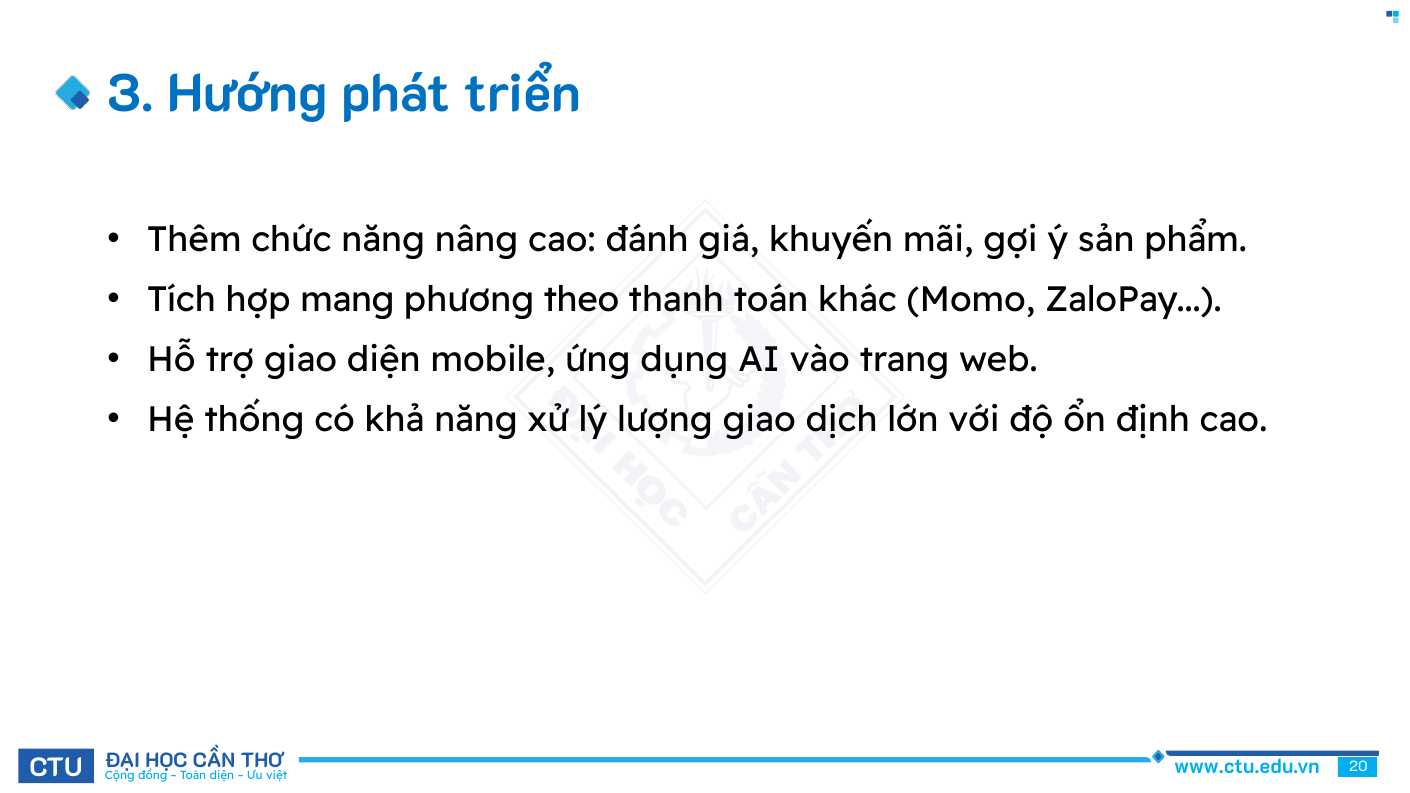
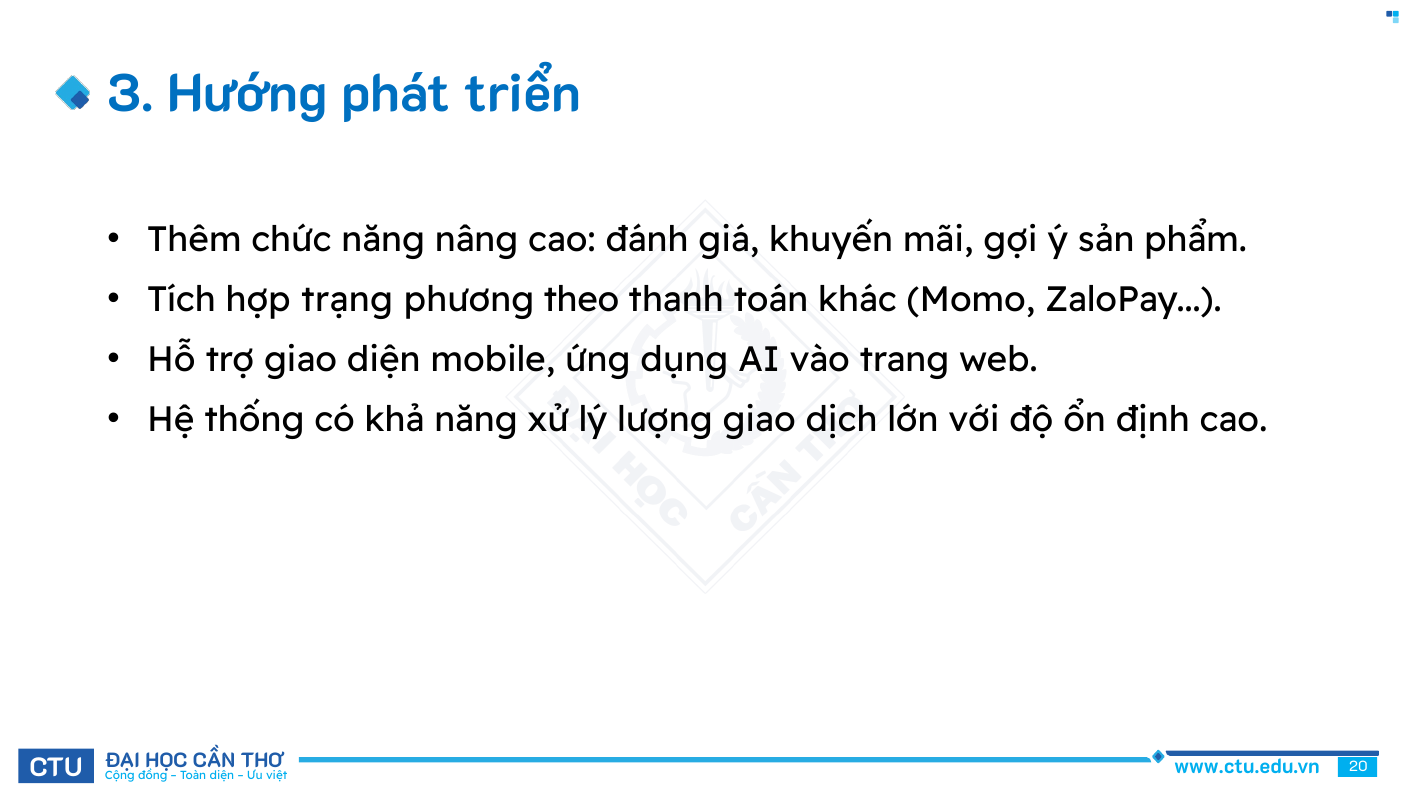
mang: mang -> trạng (347, 300)
